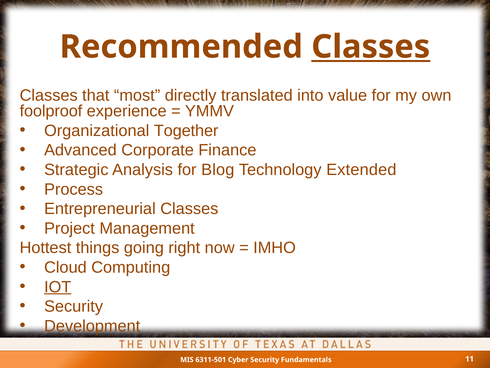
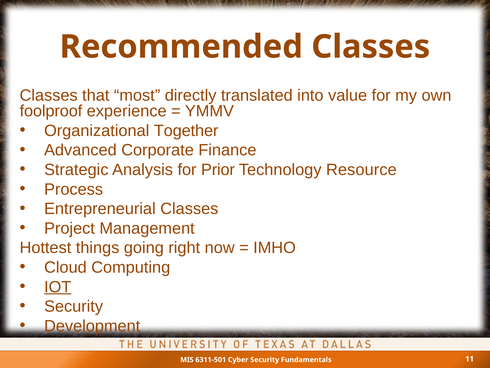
Classes underline: present -> none (371, 47)
Blog: Blog -> Prior (218, 170)
Extended: Extended -> Resource (361, 170)
